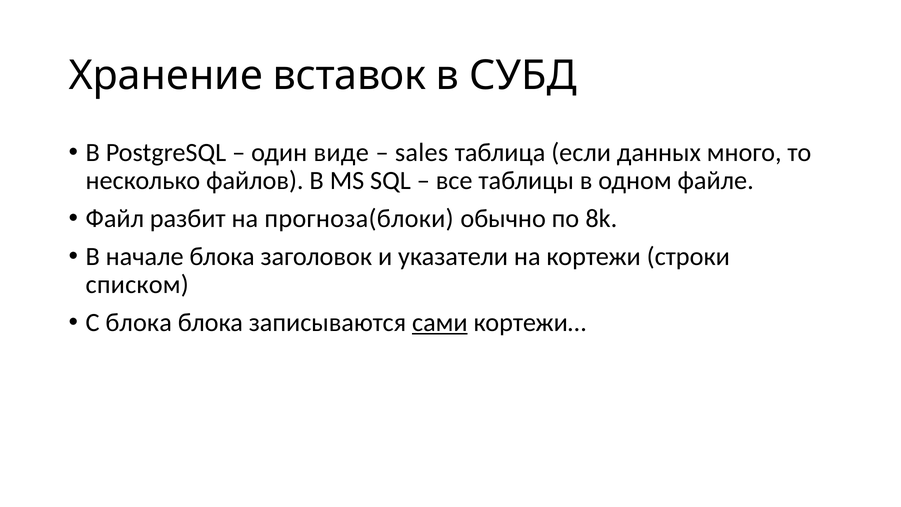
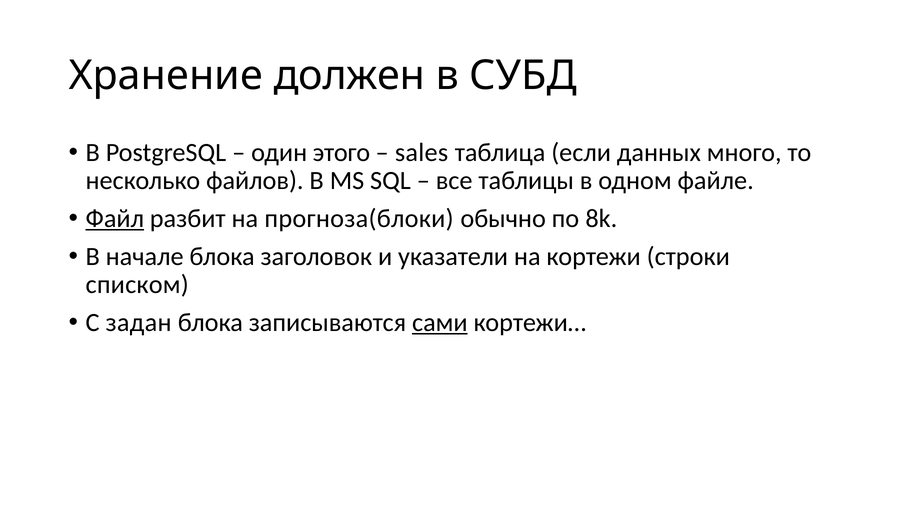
вставок: вставок -> должен (349, 76)
виде: виде -> этого (341, 152)
Файл underline: none -> present (115, 218)
С блока: блока -> задан (139, 322)
